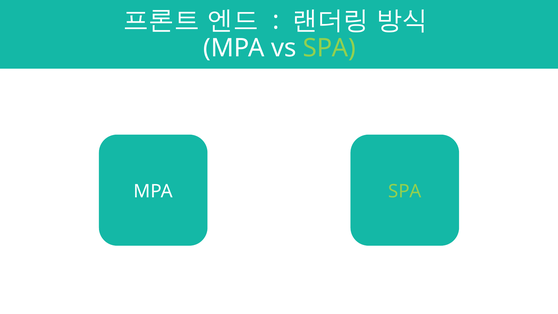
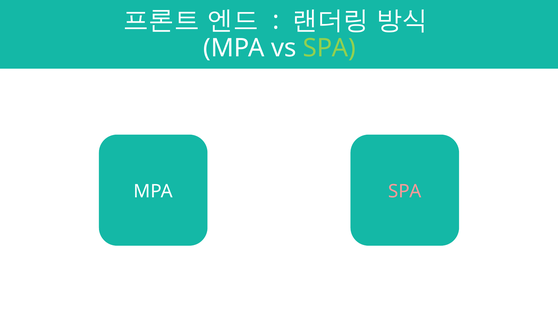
SPA colour: light green -> pink (405, 191)
